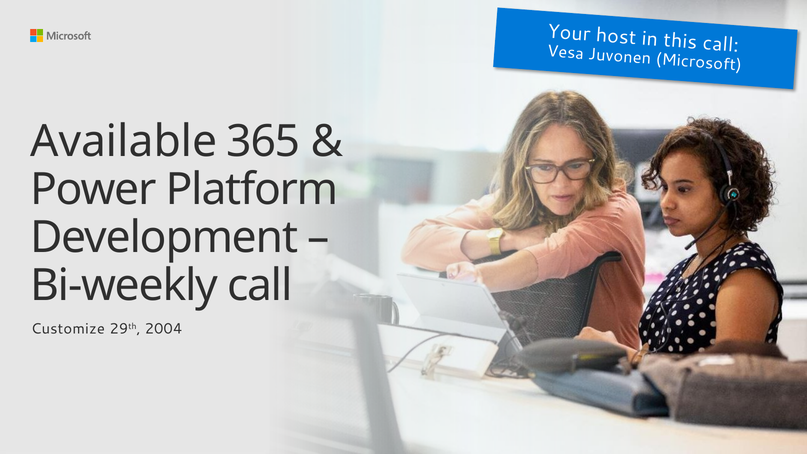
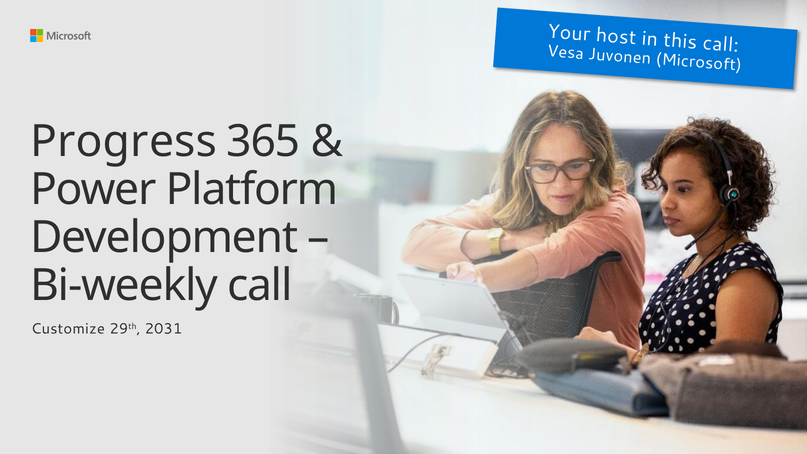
Available: Available -> Progress (124, 141)
2004: 2004 -> 2031 (163, 329)
